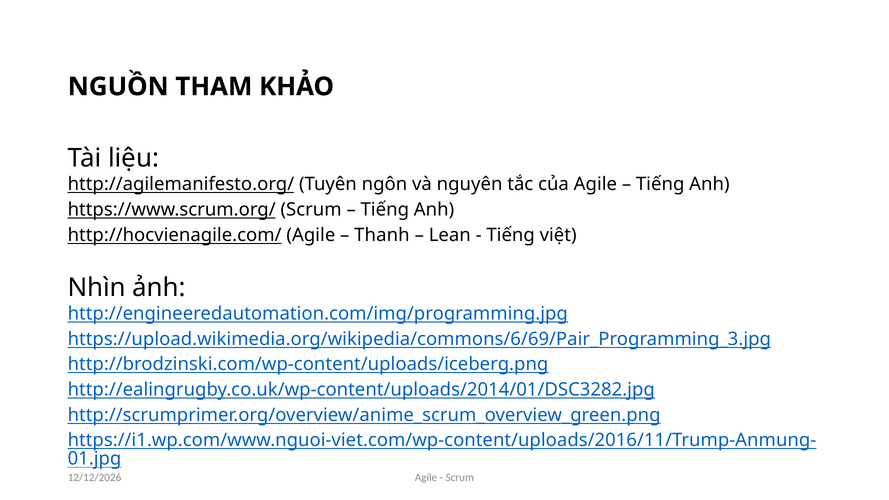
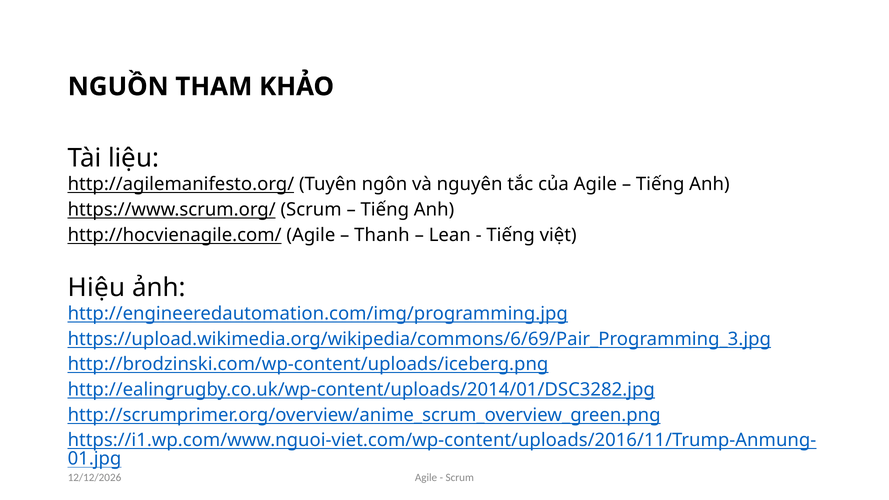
Nhìn: Nhìn -> Hiệu (96, 287)
